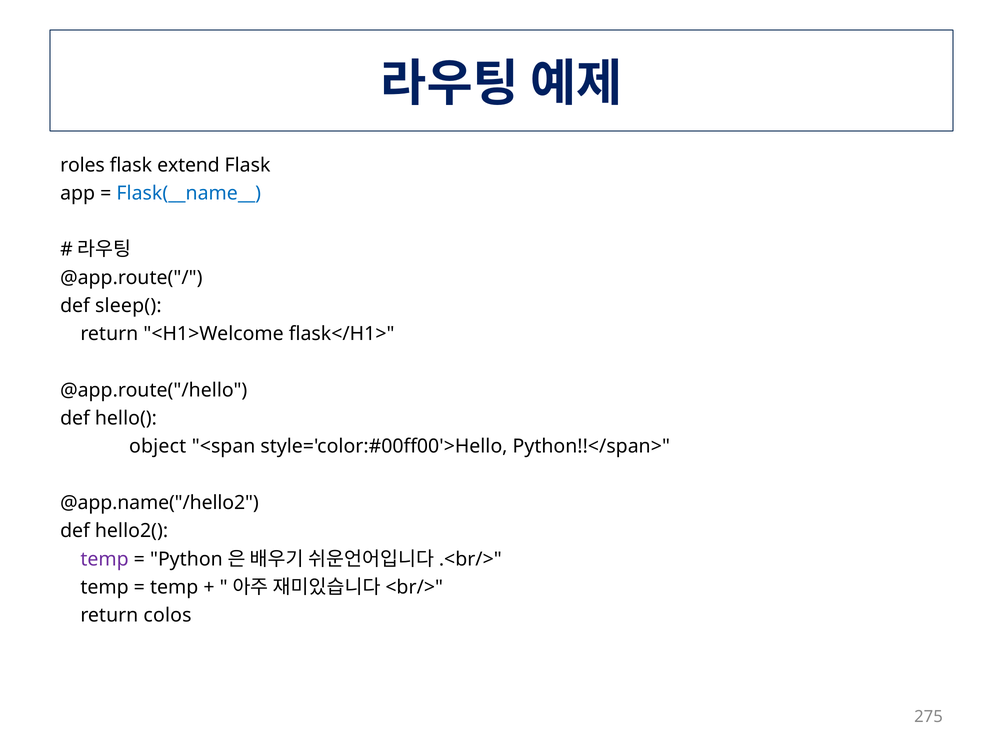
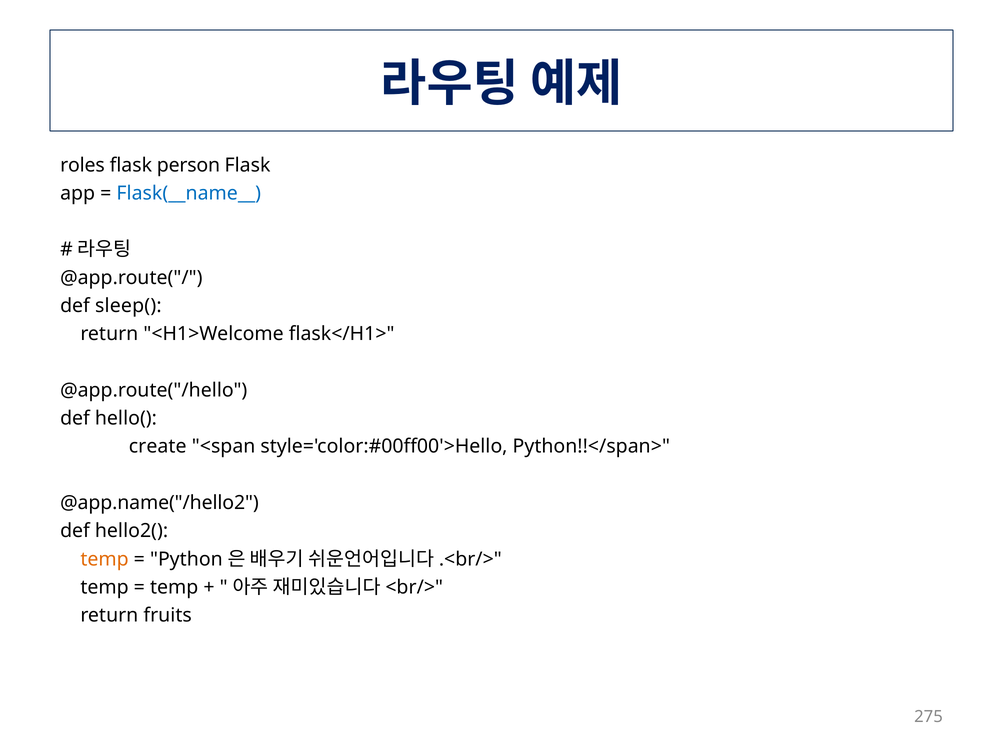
extend: extend -> person (188, 165)
object: object -> create (158, 447)
temp colour: purple -> orange (105, 559)
colos: colos -> fruits (168, 616)
